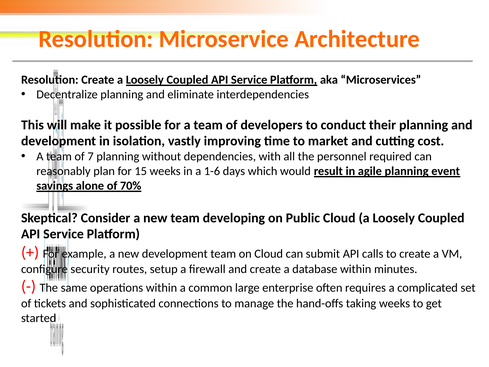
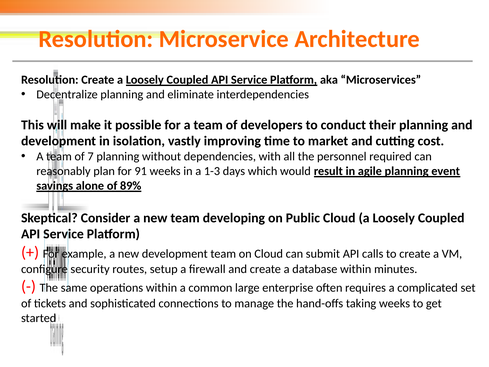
15: 15 -> 91 (141, 171)
1-6: 1-6 -> 1-3 (212, 171)
70%: 70% -> 89% (131, 186)
